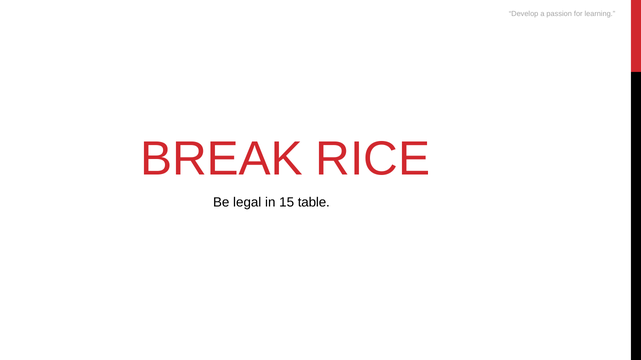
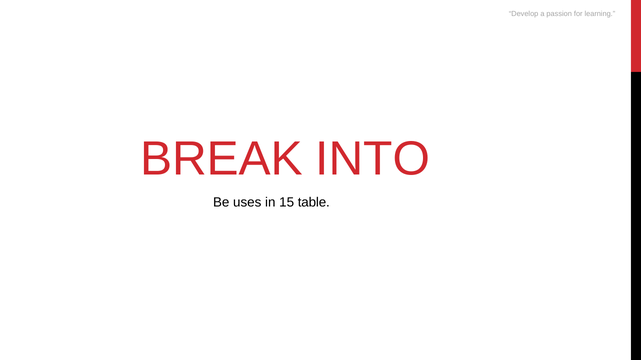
RICE: RICE -> INTO (373, 159)
legal: legal -> uses (247, 203)
